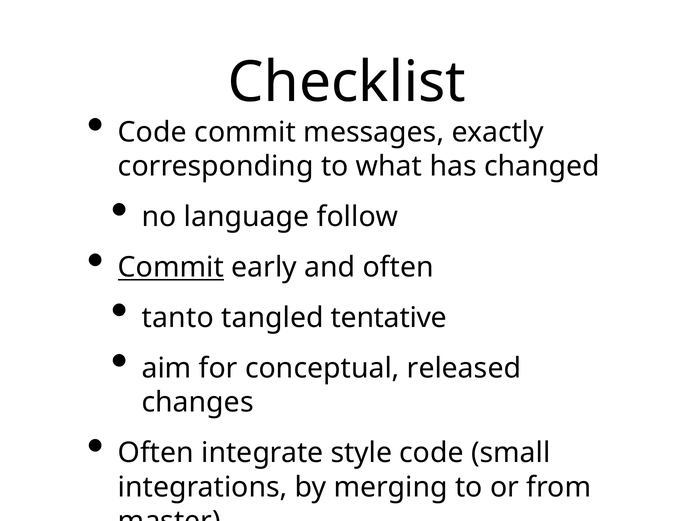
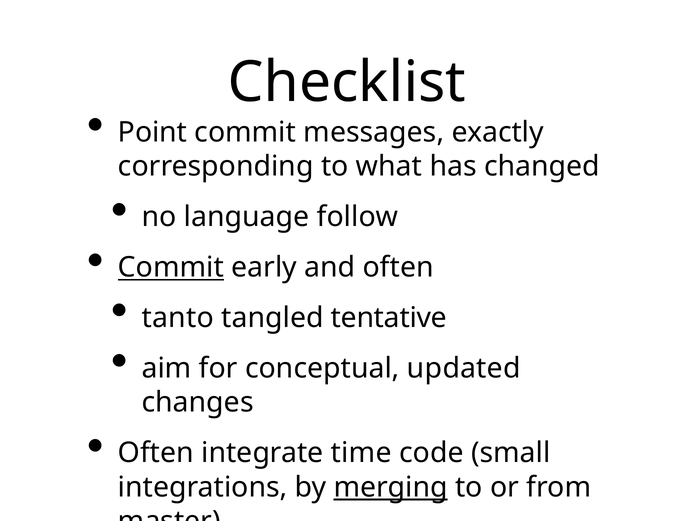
Code: Code -> Point (153, 132)
released: released -> updated (464, 368)
style: style -> time (361, 453)
merging underline: none -> present (391, 487)
